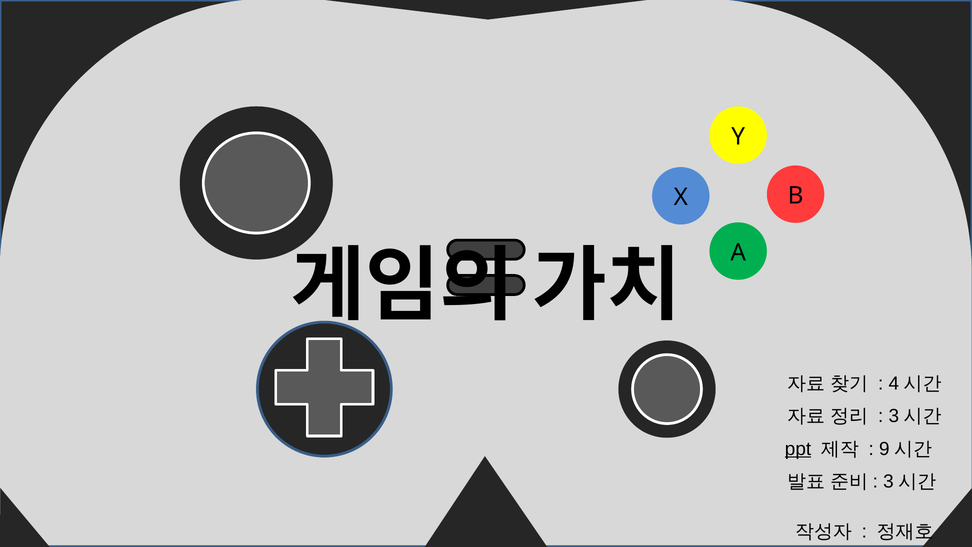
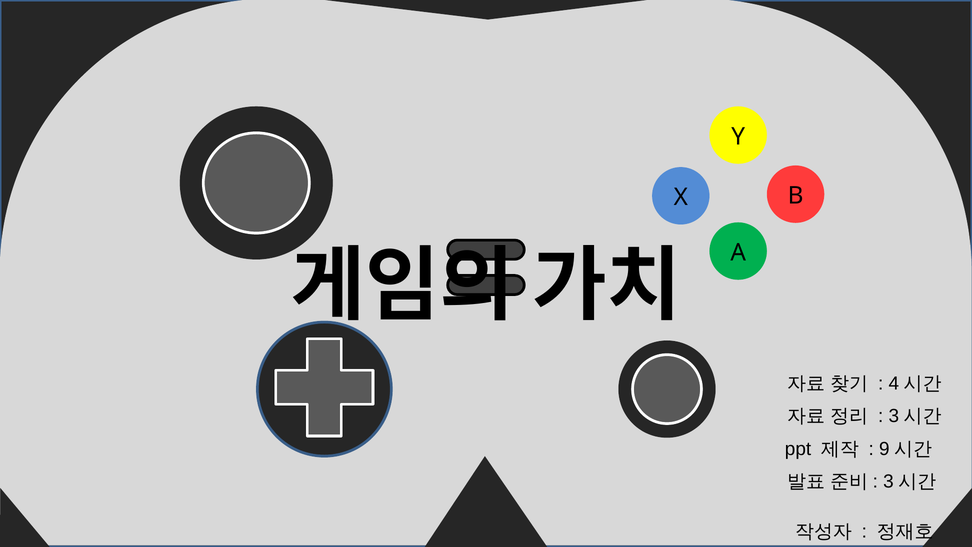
ppt underline: present -> none (798, 449)
